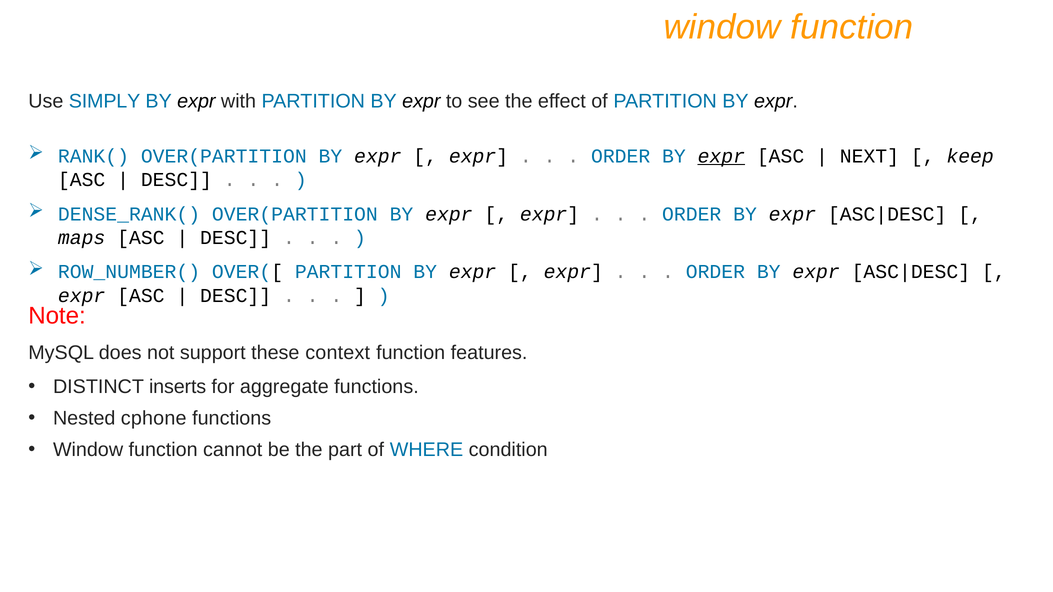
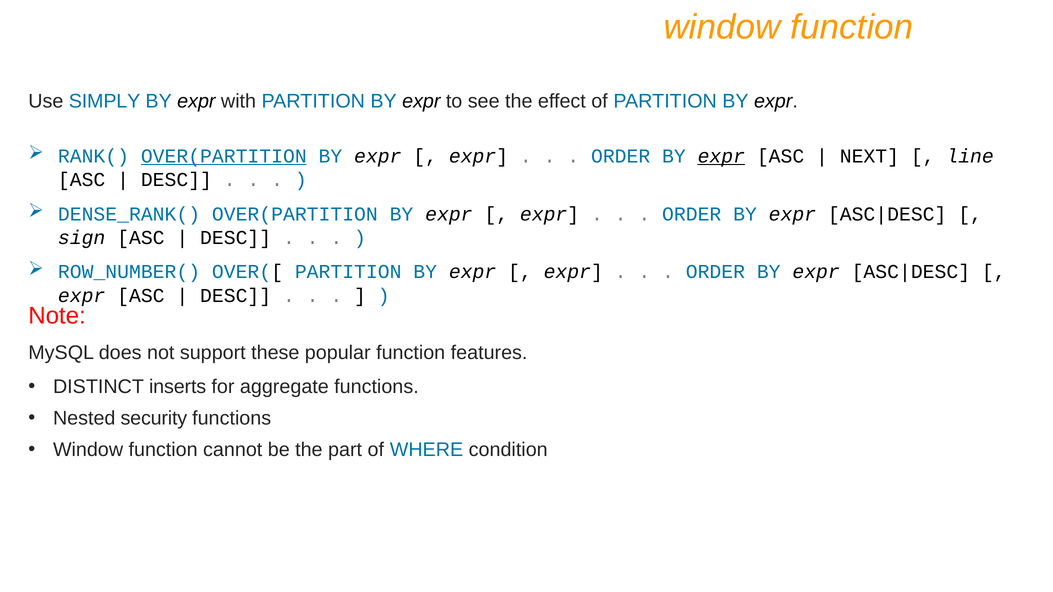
OVER(PARTITION underline: none -> present (224, 156)
keep: keep -> line (970, 156)
maps: maps -> sign (82, 238)
context: context -> popular (338, 353)
cphone: cphone -> security (154, 419)
